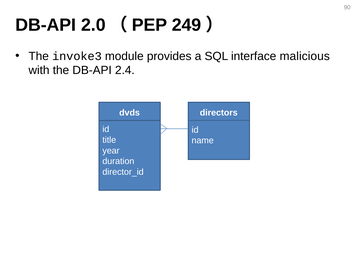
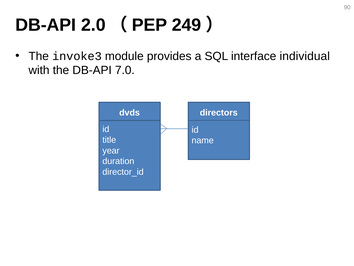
malicious: malicious -> individual (305, 56)
2.4: 2.4 -> 7.0 (125, 70)
